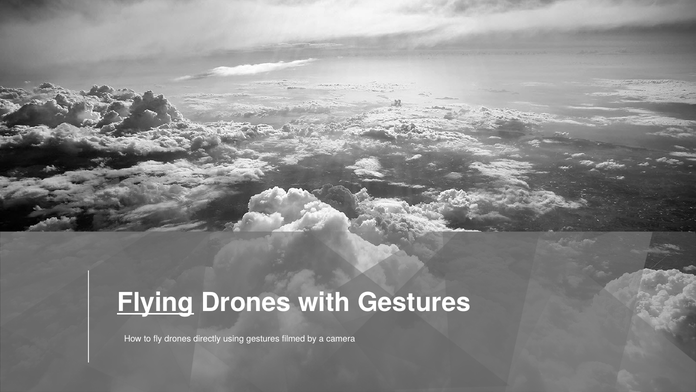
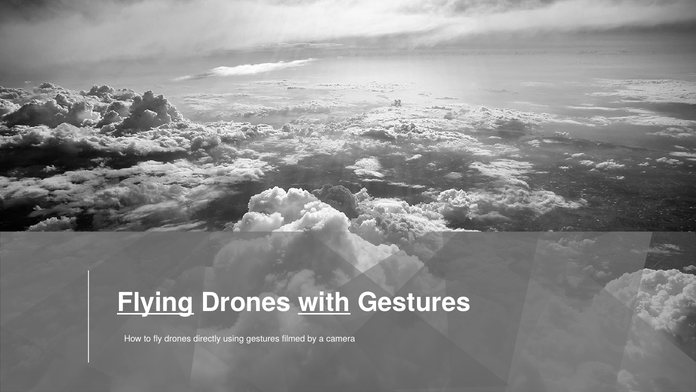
with underline: none -> present (324, 302)
